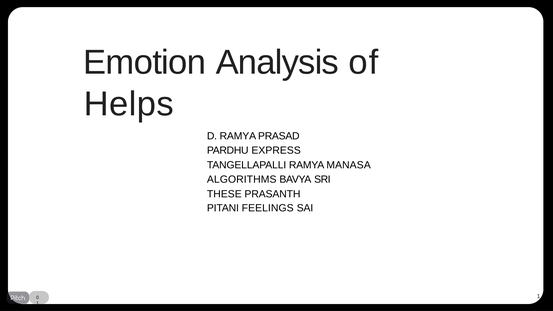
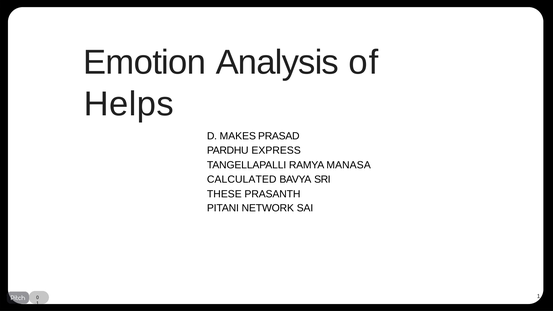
D RAMYA: RAMYA -> MAKES (238, 136)
ALGORITHMS: ALGORITHMS -> CALCULATED (242, 179)
FEELINGS: FEELINGS -> NETWORK (268, 208)
